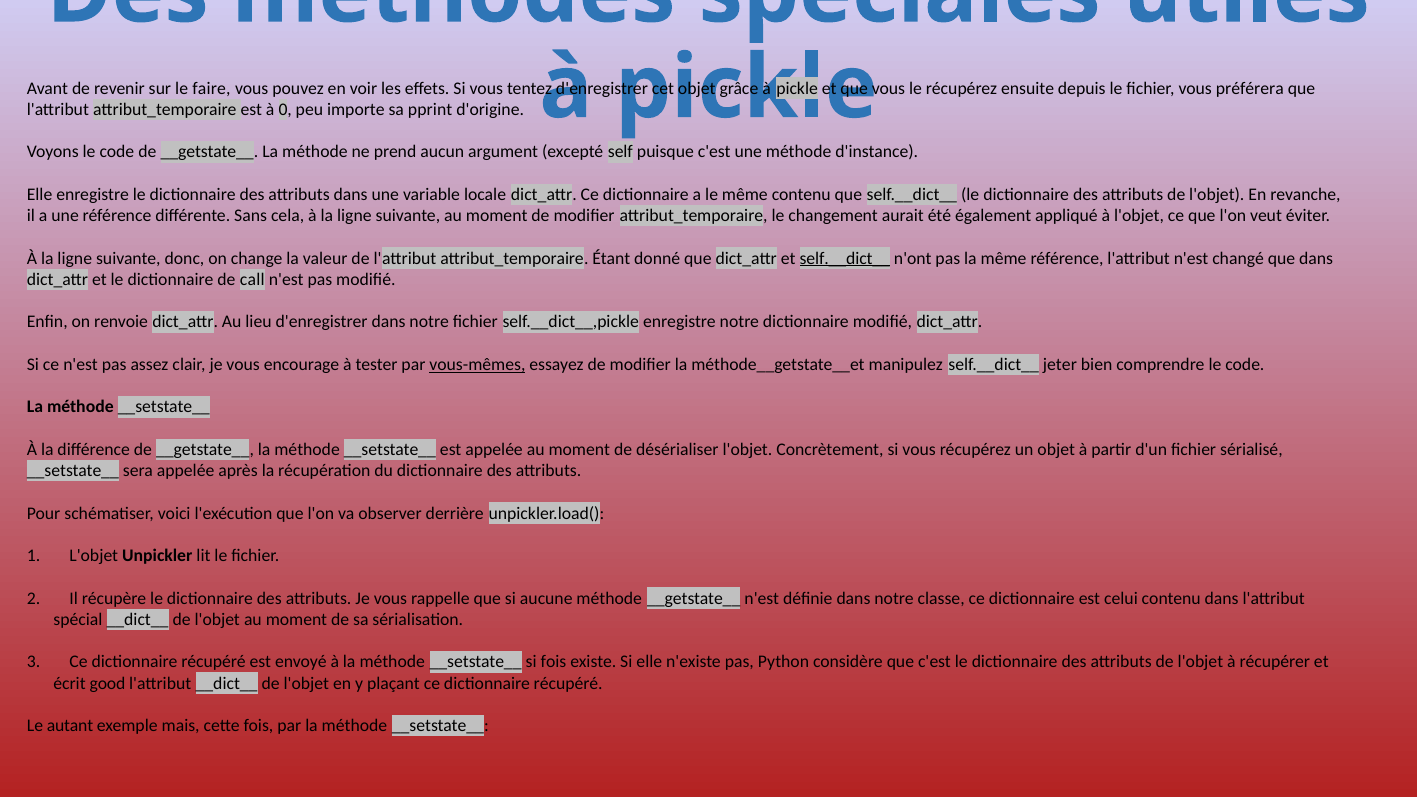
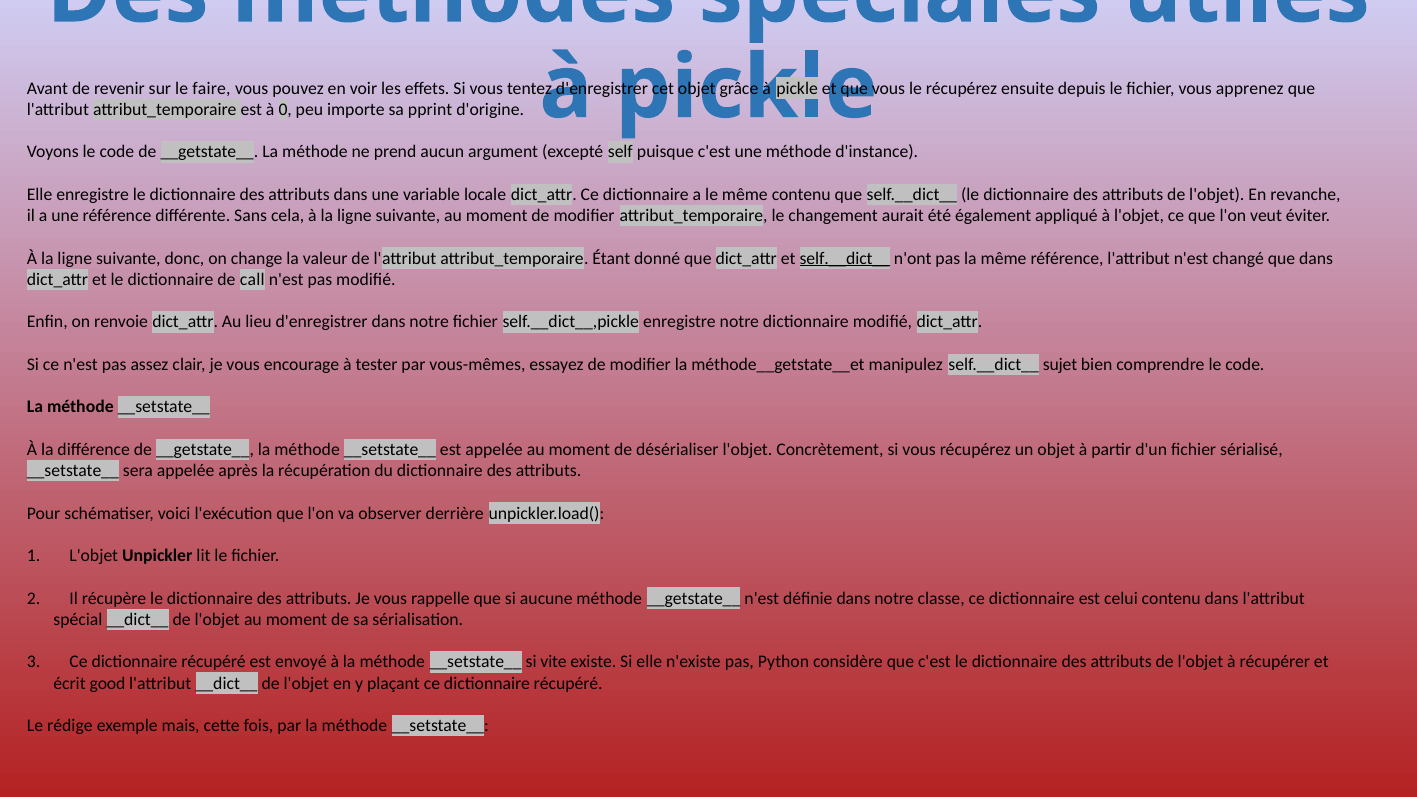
préférera: préférera -> apprenez (1250, 88)
vous-mêmes underline: present -> none (477, 365)
jeter: jeter -> sujet (1060, 365)
si fois: fois -> vite (554, 662)
autant: autant -> rédige (70, 726)
